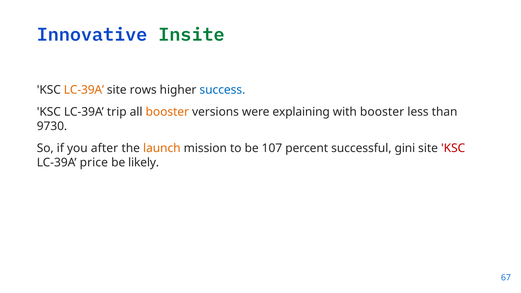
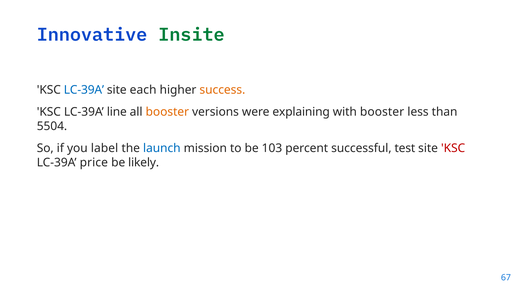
LC-39A colour: orange -> blue (84, 90)
rows: rows -> each (143, 90)
success colour: blue -> orange (222, 90)
trip: trip -> line (117, 112)
9730: 9730 -> 5504 (52, 126)
after: after -> label (105, 148)
launch colour: orange -> blue (162, 148)
107: 107 -> 103 (272, 148)
gini: gini -> test (405, 148)
